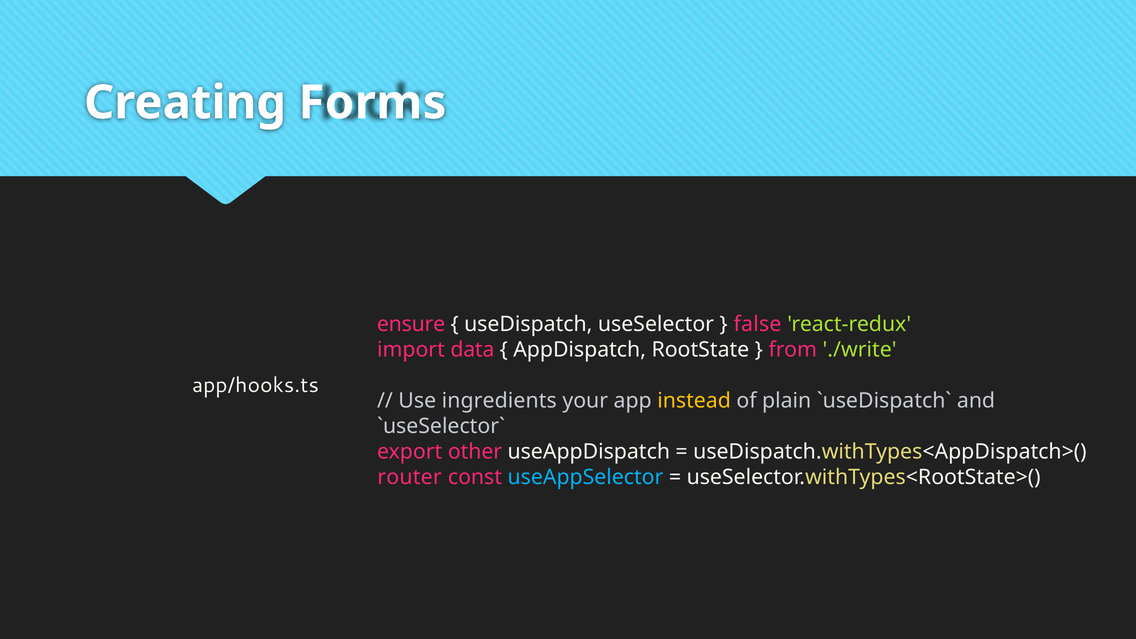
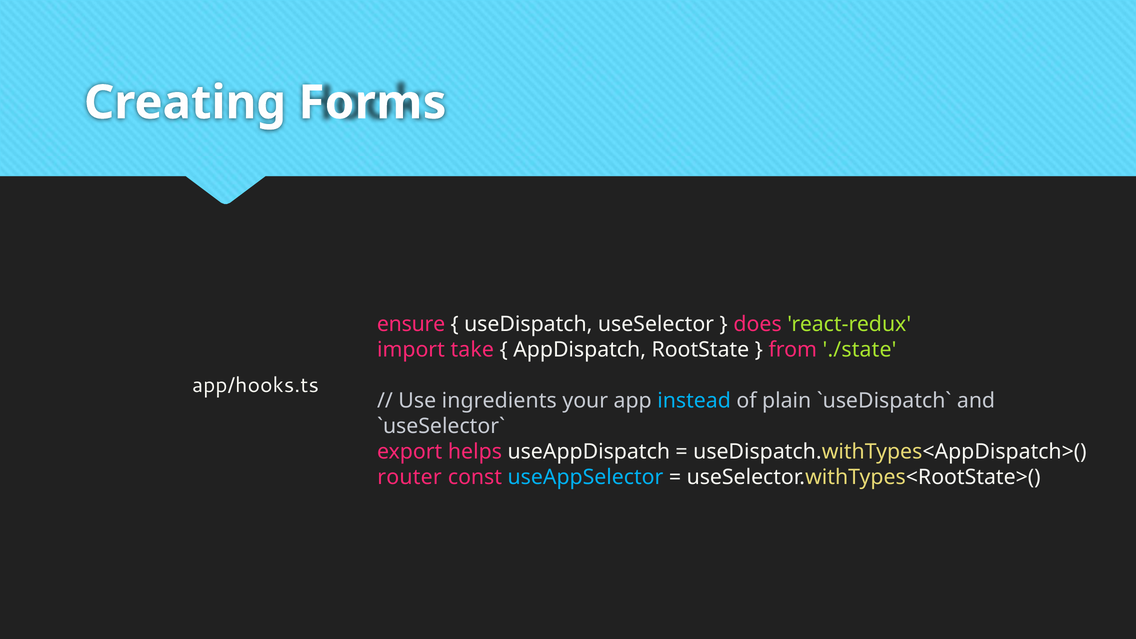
false: false -> does (758, 324)
data: data -> take (472, 350)
./write: ./write -> ./state (860, 350)
instead colour: yellow -> light blue (694, 401)
other: other -> helps (475, 452)
